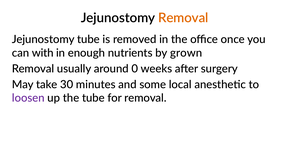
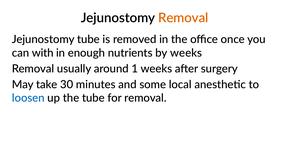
by grown: grown -> weeks (186, 53)
0: 0 -> 1 (135, 69)
loosen colour: purple -> blue (28, 98)
